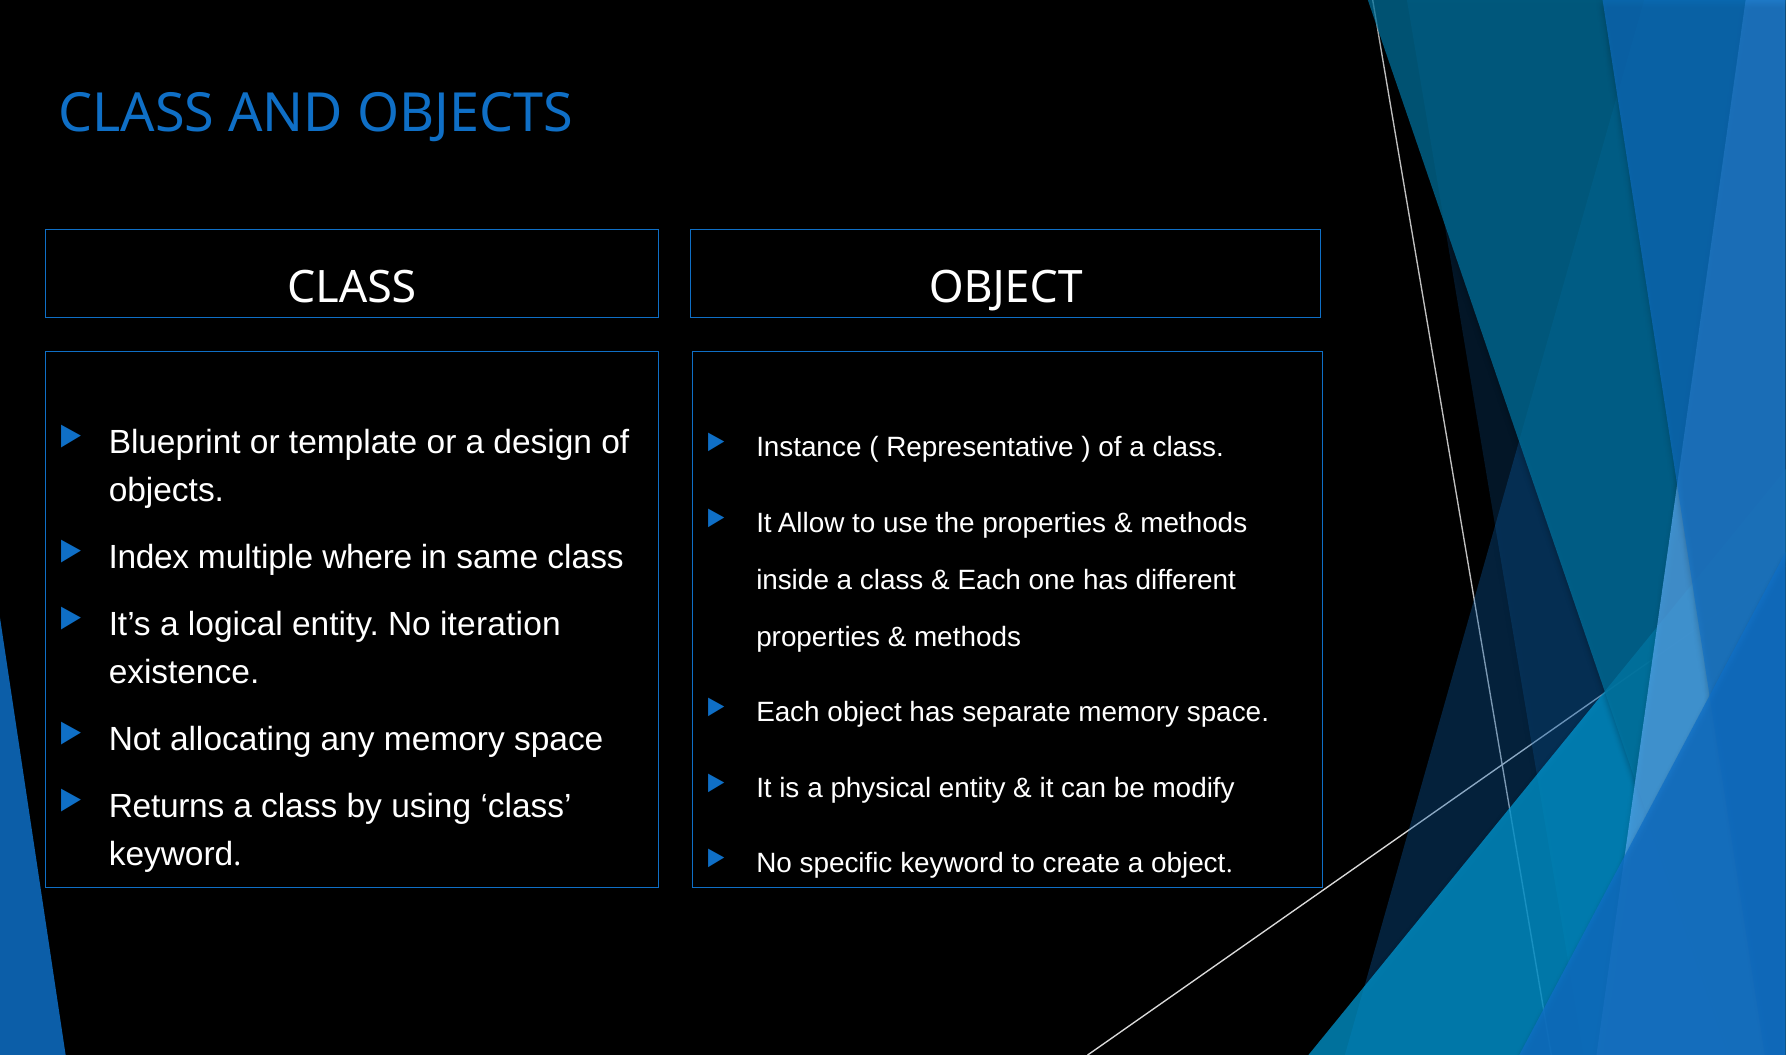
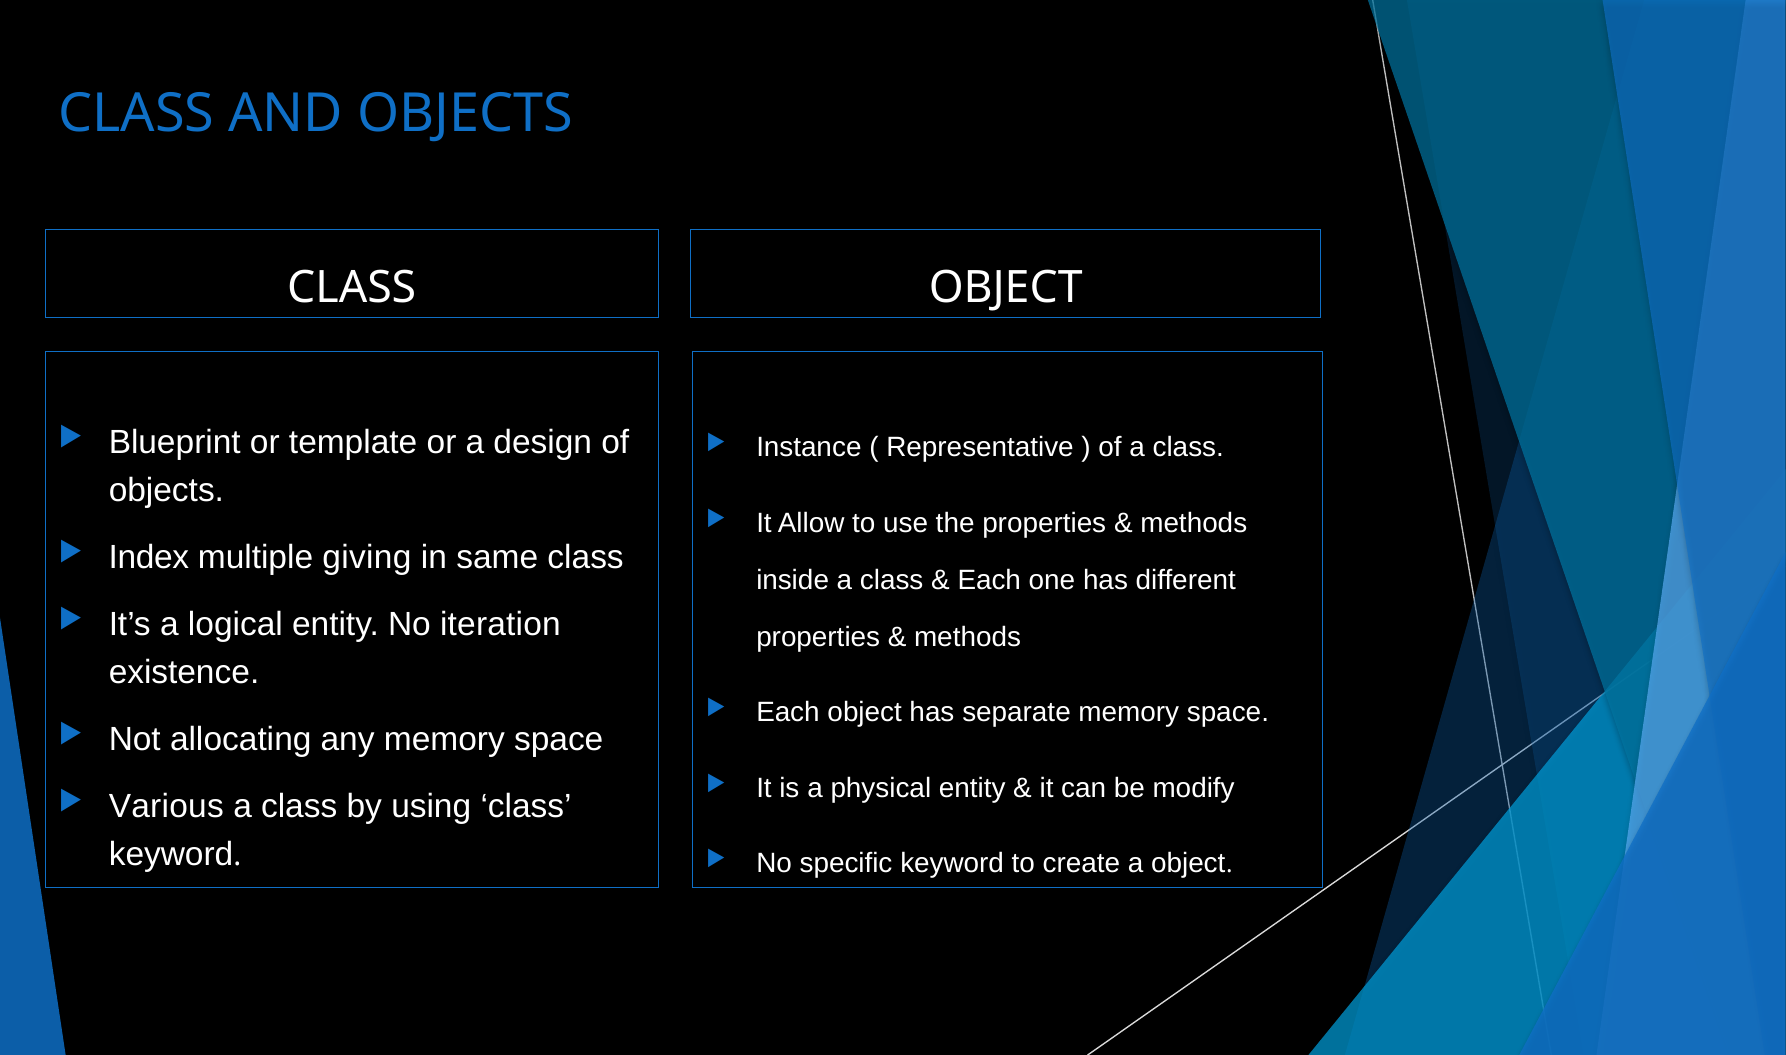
where: where -> giving (367, 557)
Returns: Returns -> Various (166, 806)
